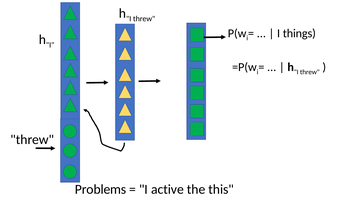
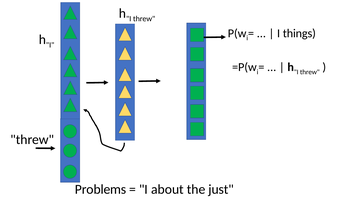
active: active -> about (167, 189)
this: this -> just (221, 189)
